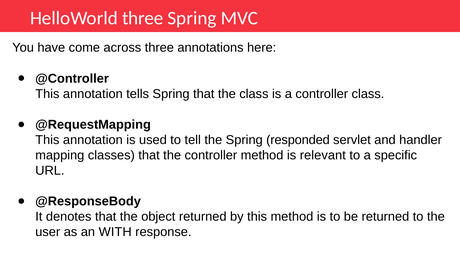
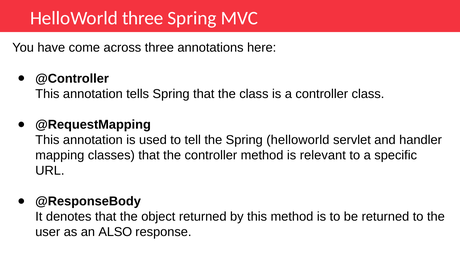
Spring responded: responded -> helloworld (298, 140)
WITH: WITH -> ALSO (115, 232)
